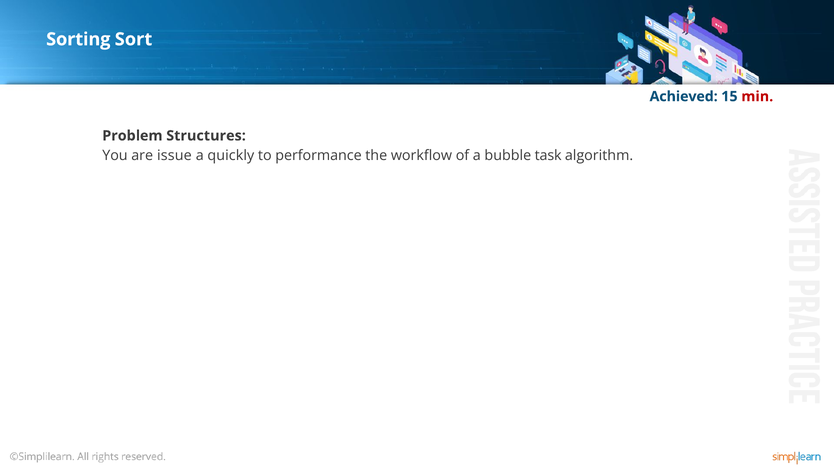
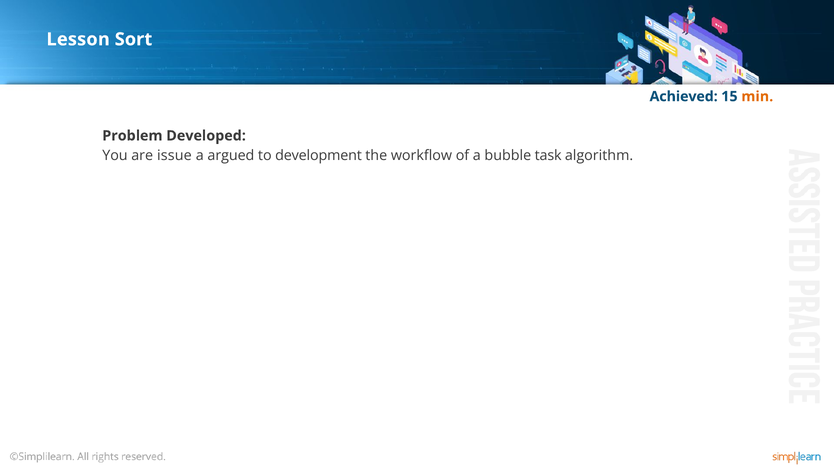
Sorting: Sorting -> Lesson (78, 39)
min colour: red -> orange (757, 97)
Structures: Structures -> Developed (206, 136)
quickly: quickly -> argued (231, 156)
performance: performance -> development (319, 156)
